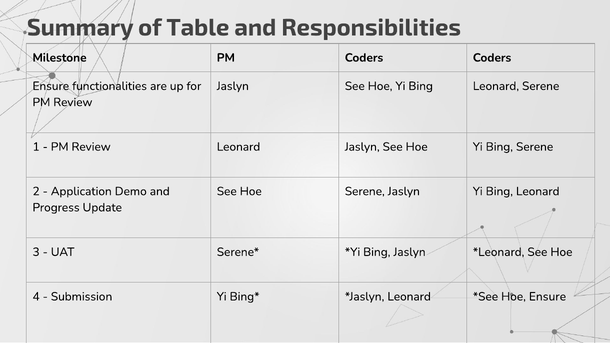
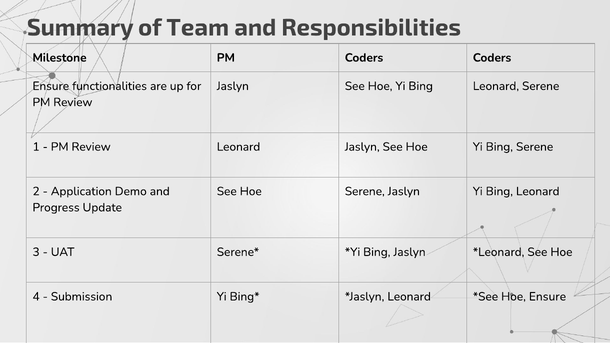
Table: Table -> Team (198, 28)
